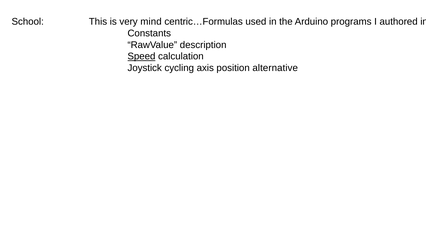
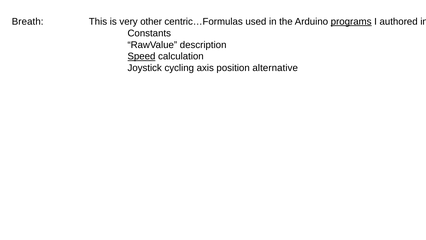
School: School -> Breath (28, 22)
mind: mind -> other (151, 22)
programs underline: none -> present (351, 22)
